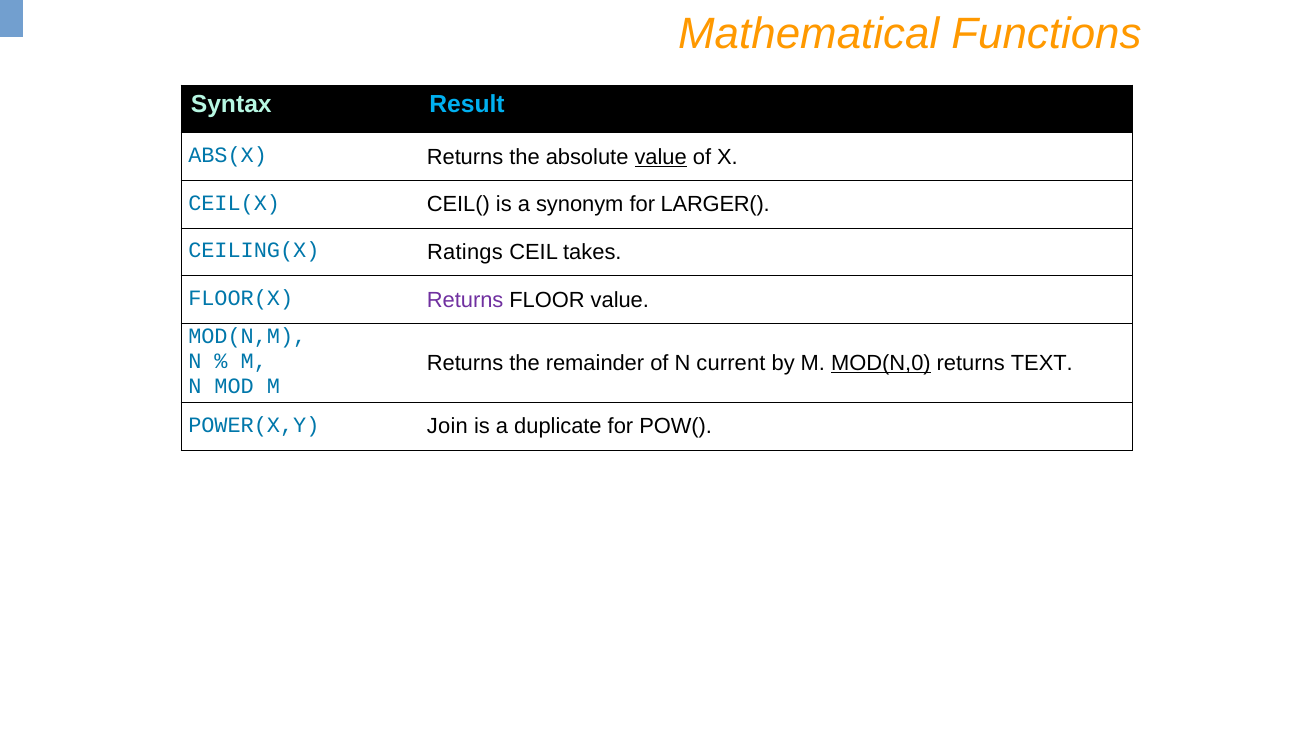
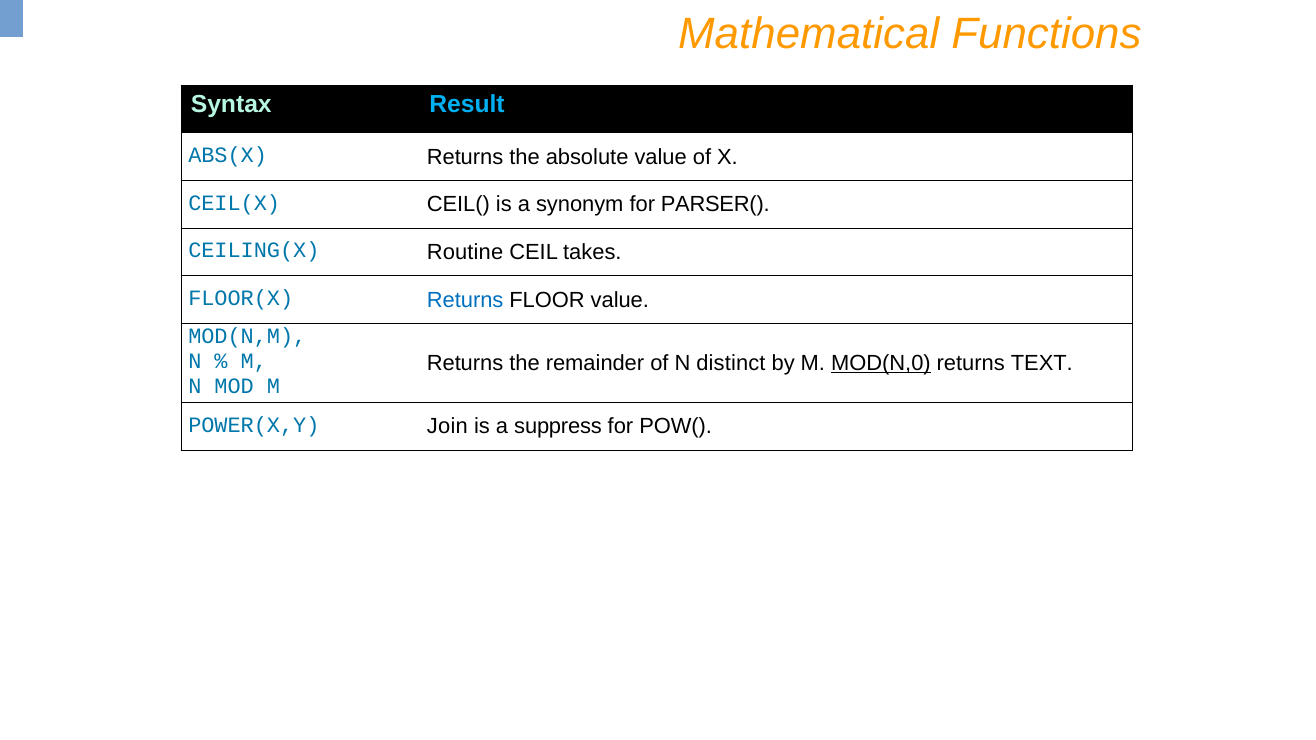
value underline: present -> none (661, 157)
LARGER(: LARGER( -> PARSER( (715, 205)
Ratings: Ratings -> Routine (465, 252)
Returns colour: purple -> blue (465, 300)
current: current -> distinct (731, 363)
duplicate: duplicate -> suppress (558, 427)
